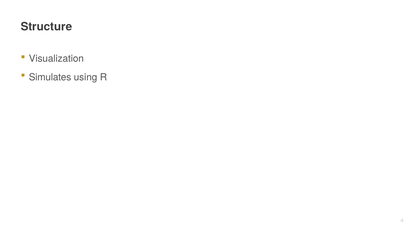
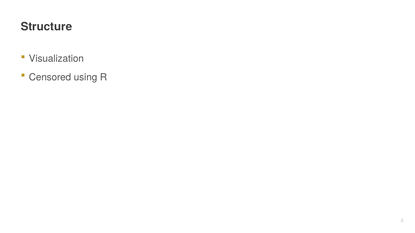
Simulates: Simulates -> Censored (50, 77)
